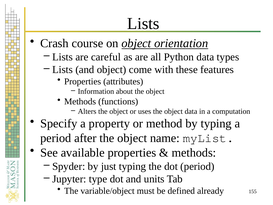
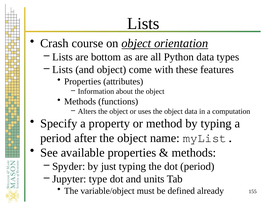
careful: careful -> bottom (106, 57)
